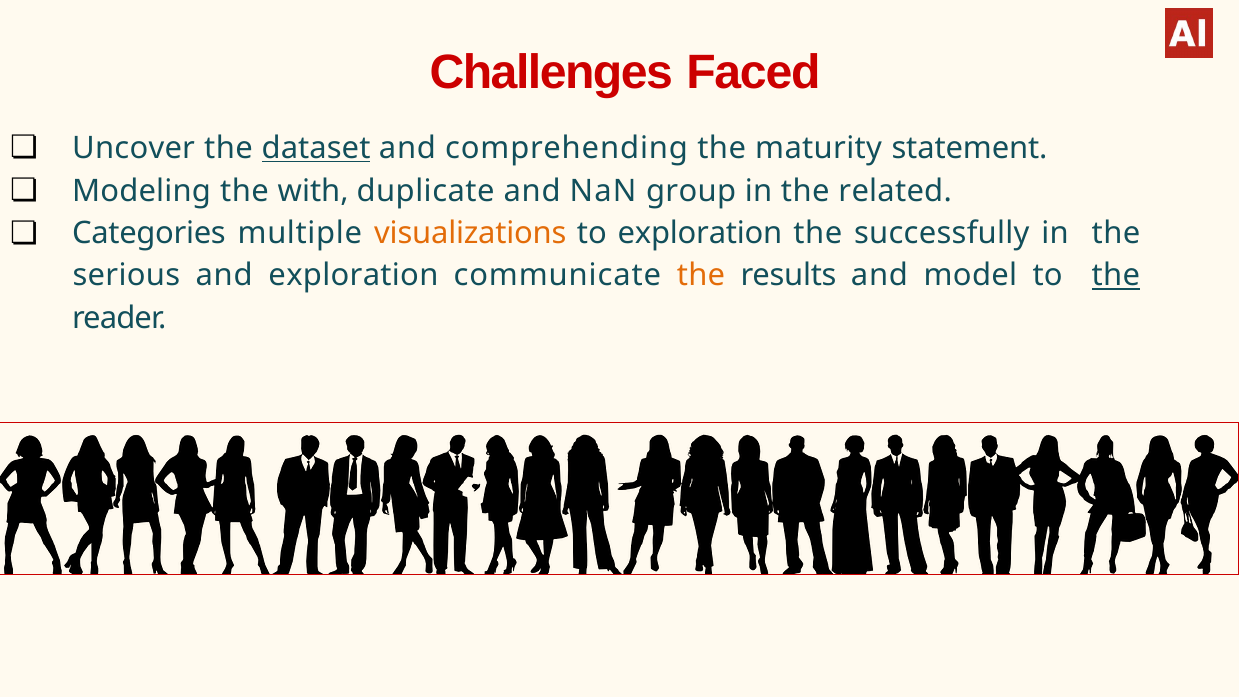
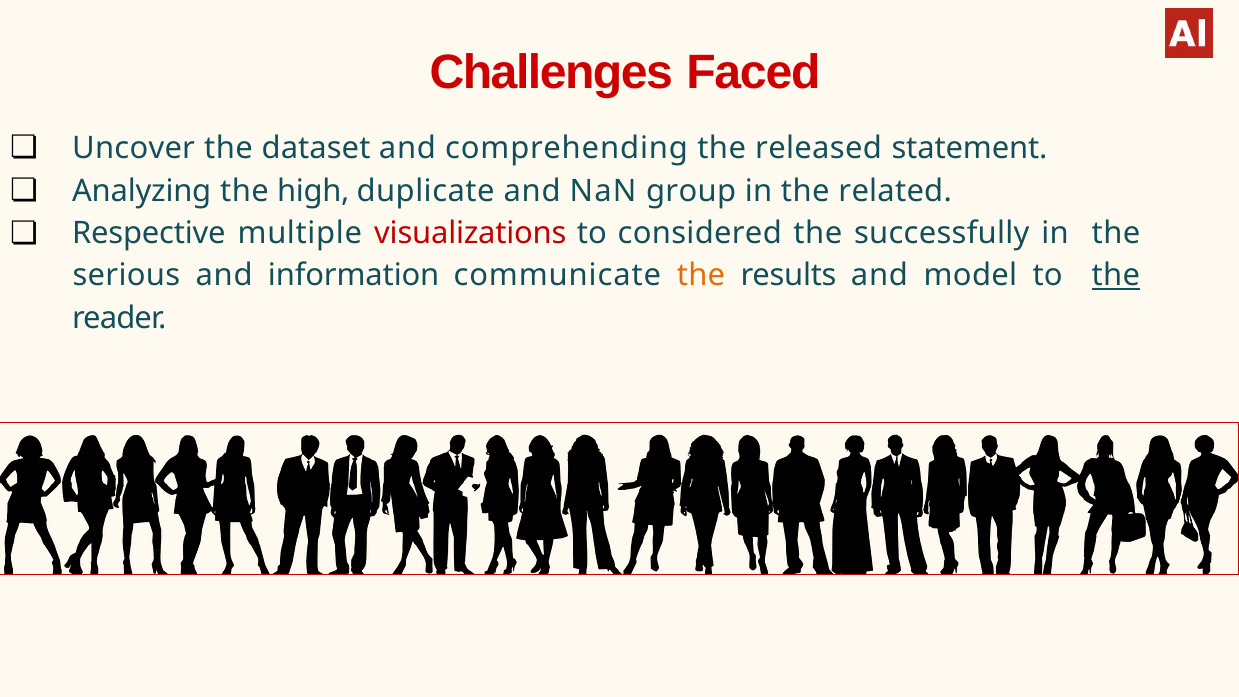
dataset underline: present -> none (316, 148)
maturity: maturity -> released (819, 148)
Modeling: Modeling -> Analyzing (142, 191)
with: with -> high (313, 191)
Categories: Categories -> Respective (149, 233)
visualizations colour: orange -> red (470, 233)
to exploration: exploration -> considered (700, 233)
and exploration: exploration -> information (354, 276)
